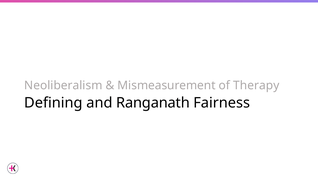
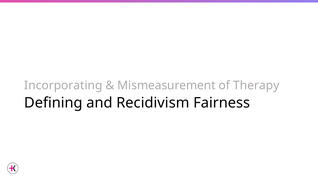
Neoliberalism: Neoliberalism -> Incorporating (63, 85)
Ranganath: Ranganath -> Recidivism (153, 103)
